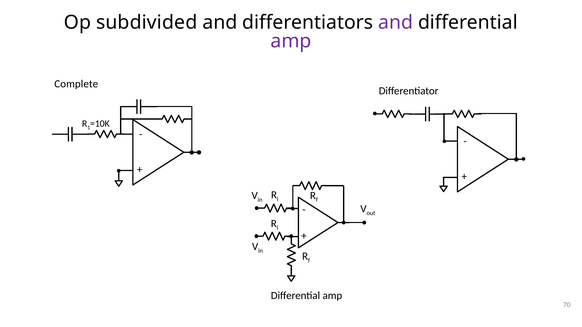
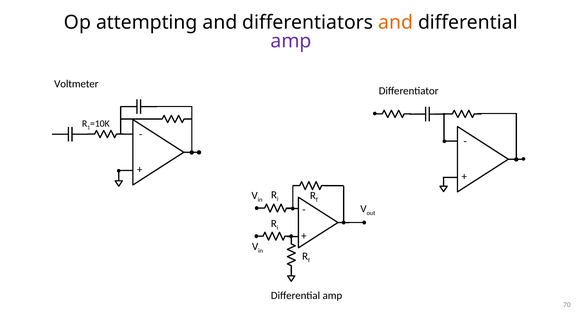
subdivided: subdivided -> attempting (147, 22)
and colour: purple -> orange (396, 22)
Complete: Complete -> Voltmeter (76, 84)
